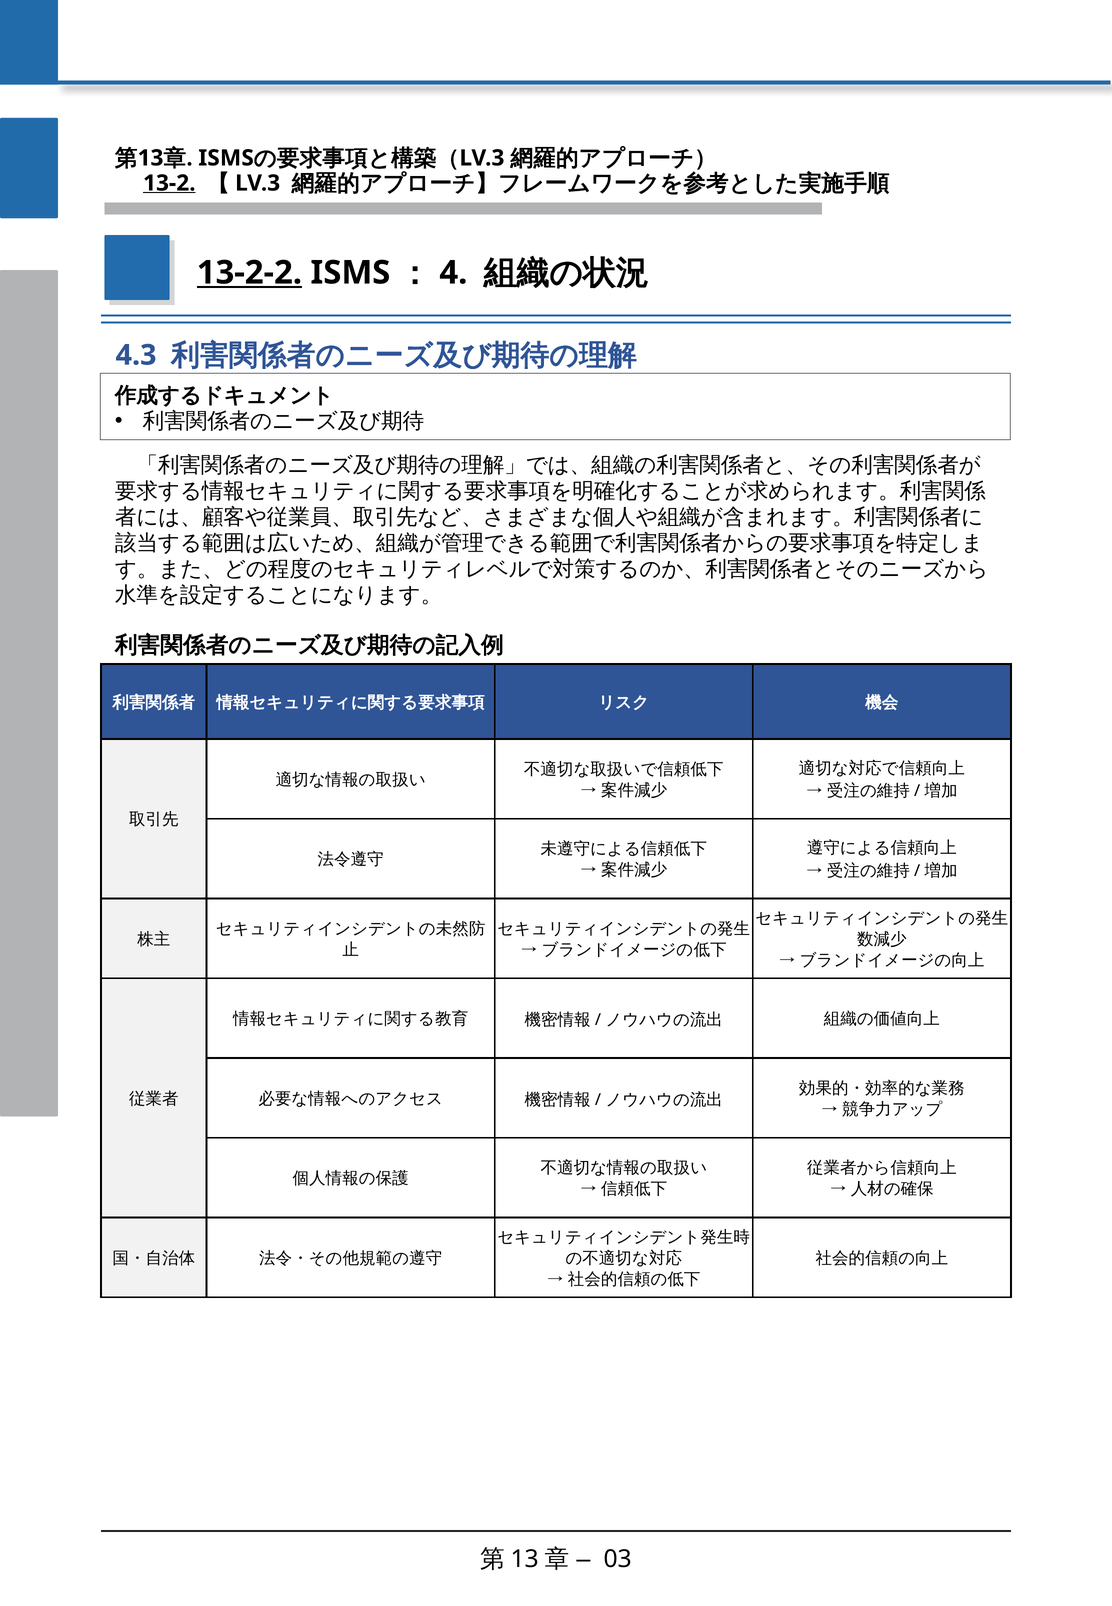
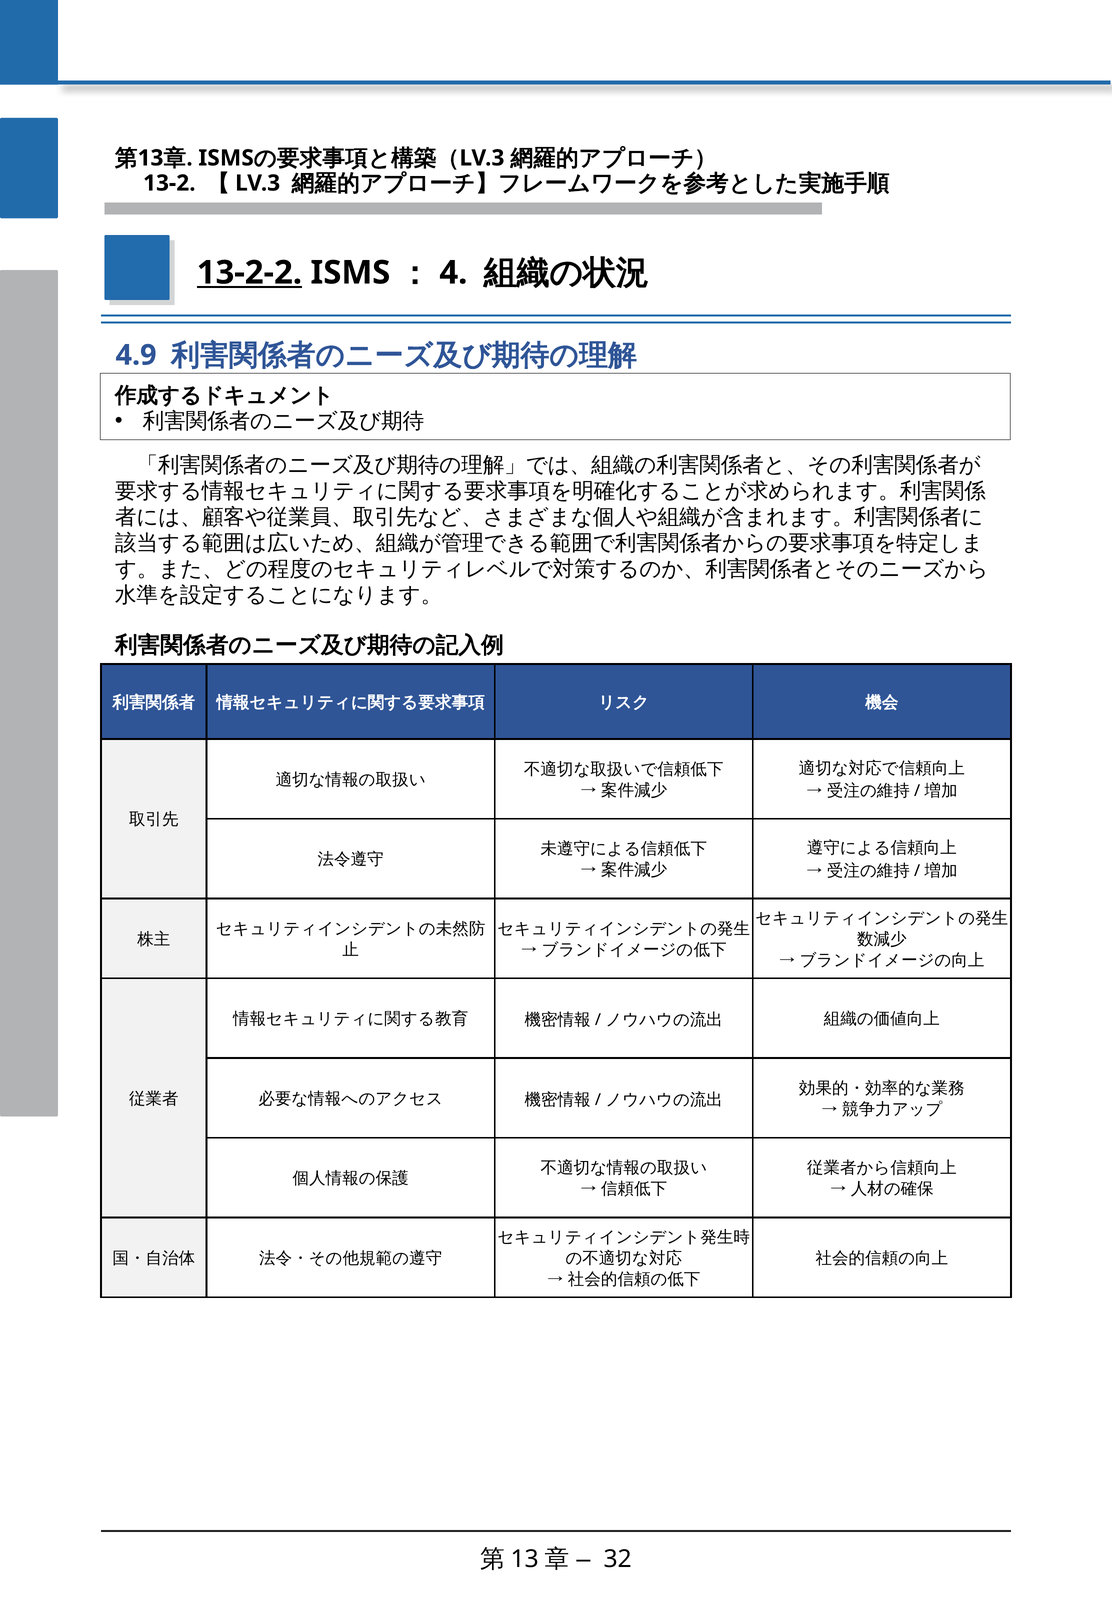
13-2 underline: present -> none (169, 183)
4.3: 4.3 -> 4.9 (136, 355)
03: 03 -> 32 (618, 1560)
